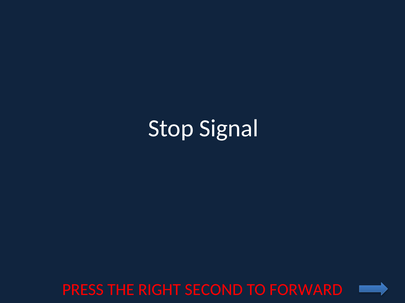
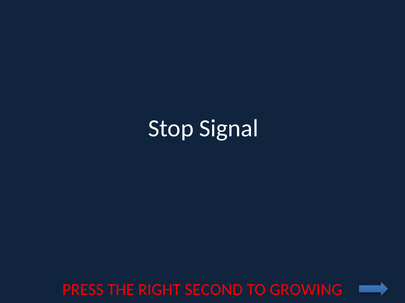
FORWARD: FORWARD -> GROWING (306, 290)
